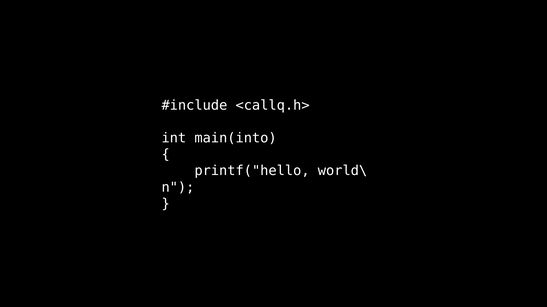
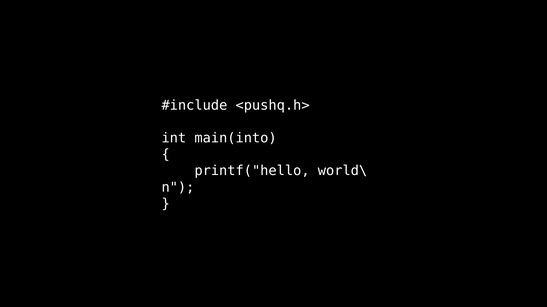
<callq.h>: <callq.h> -> <pushq.h> (273, 106)
